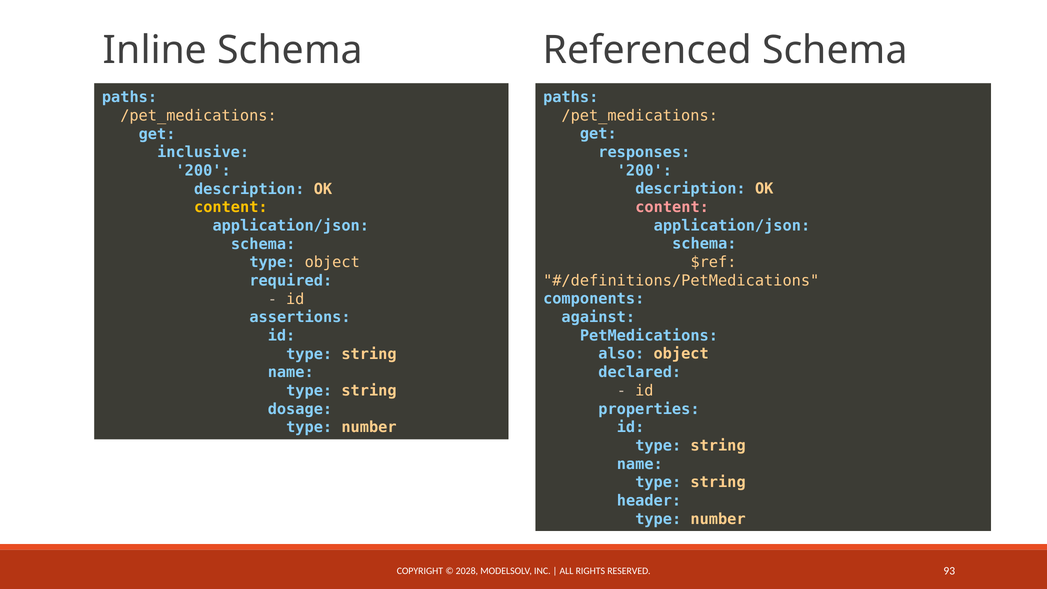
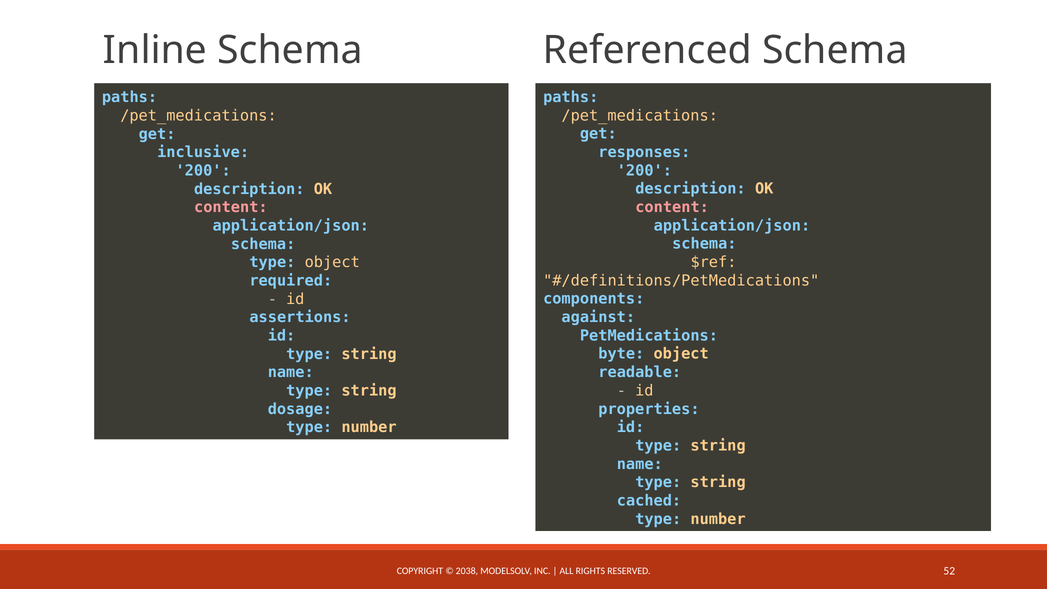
content colour: yellow -> pink (231, 207)
also: also -> byte (621, 354)
declared: declared -> readable (640, 372)
header: header -> cached (649, 501)
2028: 2028 -> 2038 (467, 571)
93: 93 -> 52 (949, 571)
